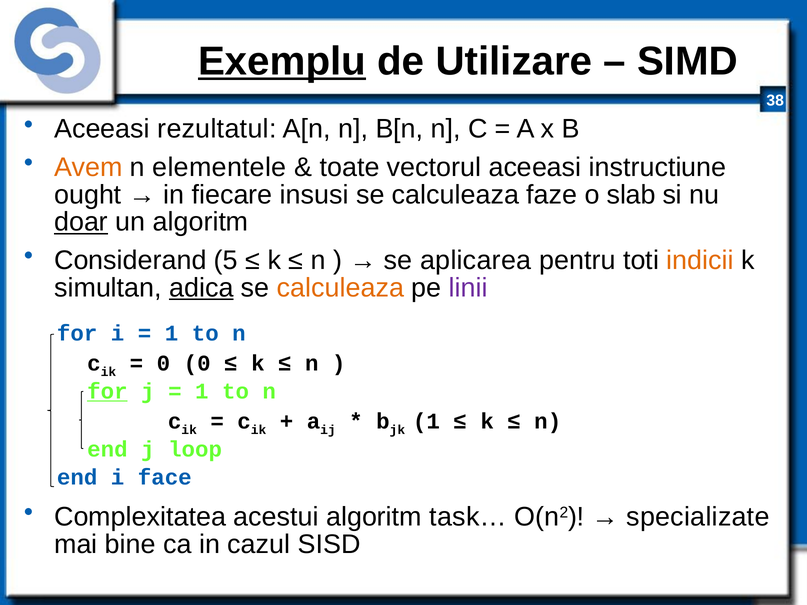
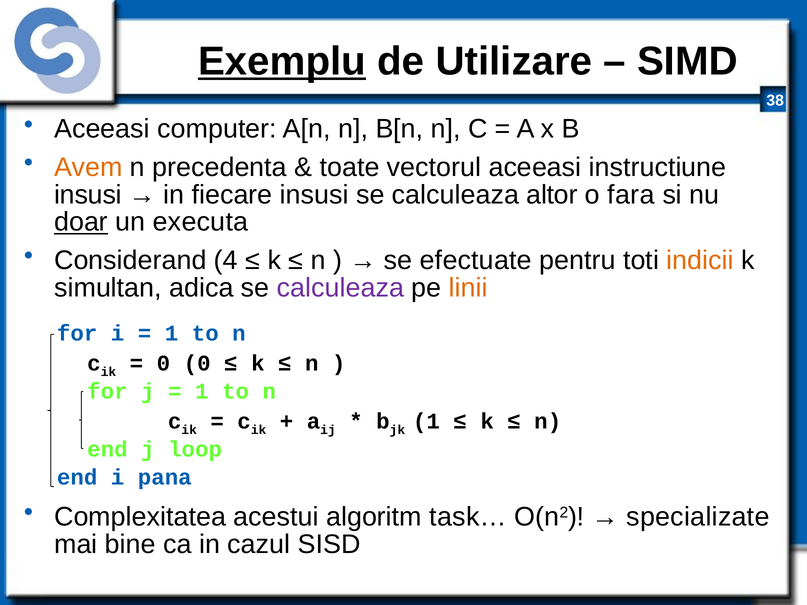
rezultatul: rezultatul -> computer (217, 129)
elementele: elementele -> precedenta (220, 167)
ought: ought -> insusi (88, 195)
faze: faze -> altor (552, 195)
slab: slab -> fara (631, 195)
un algoritm: algoritm -> executa (200, 222)
5: 5 -> 4 (226, 260)
aplicarea: aplicarea -> efectuate (476, 260)
adica underline: present -> none (201, 288)
calculeaza colour: orange -> purple (340, 288)
linii colour: purple -> orange (468, 288)
for underline: present -> none (107, 392)
face: face -> pana (165, 478)
